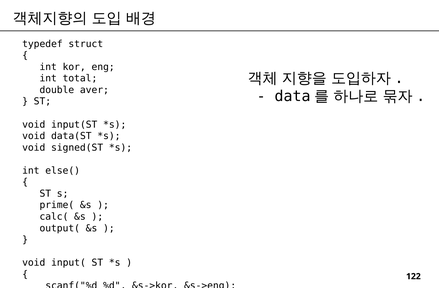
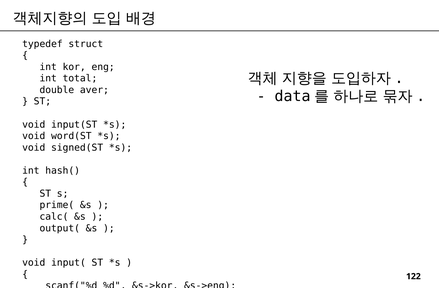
data(ST: data(ST -> word(ST (71, 136)
else(: else( -> hash( (63, 171)
